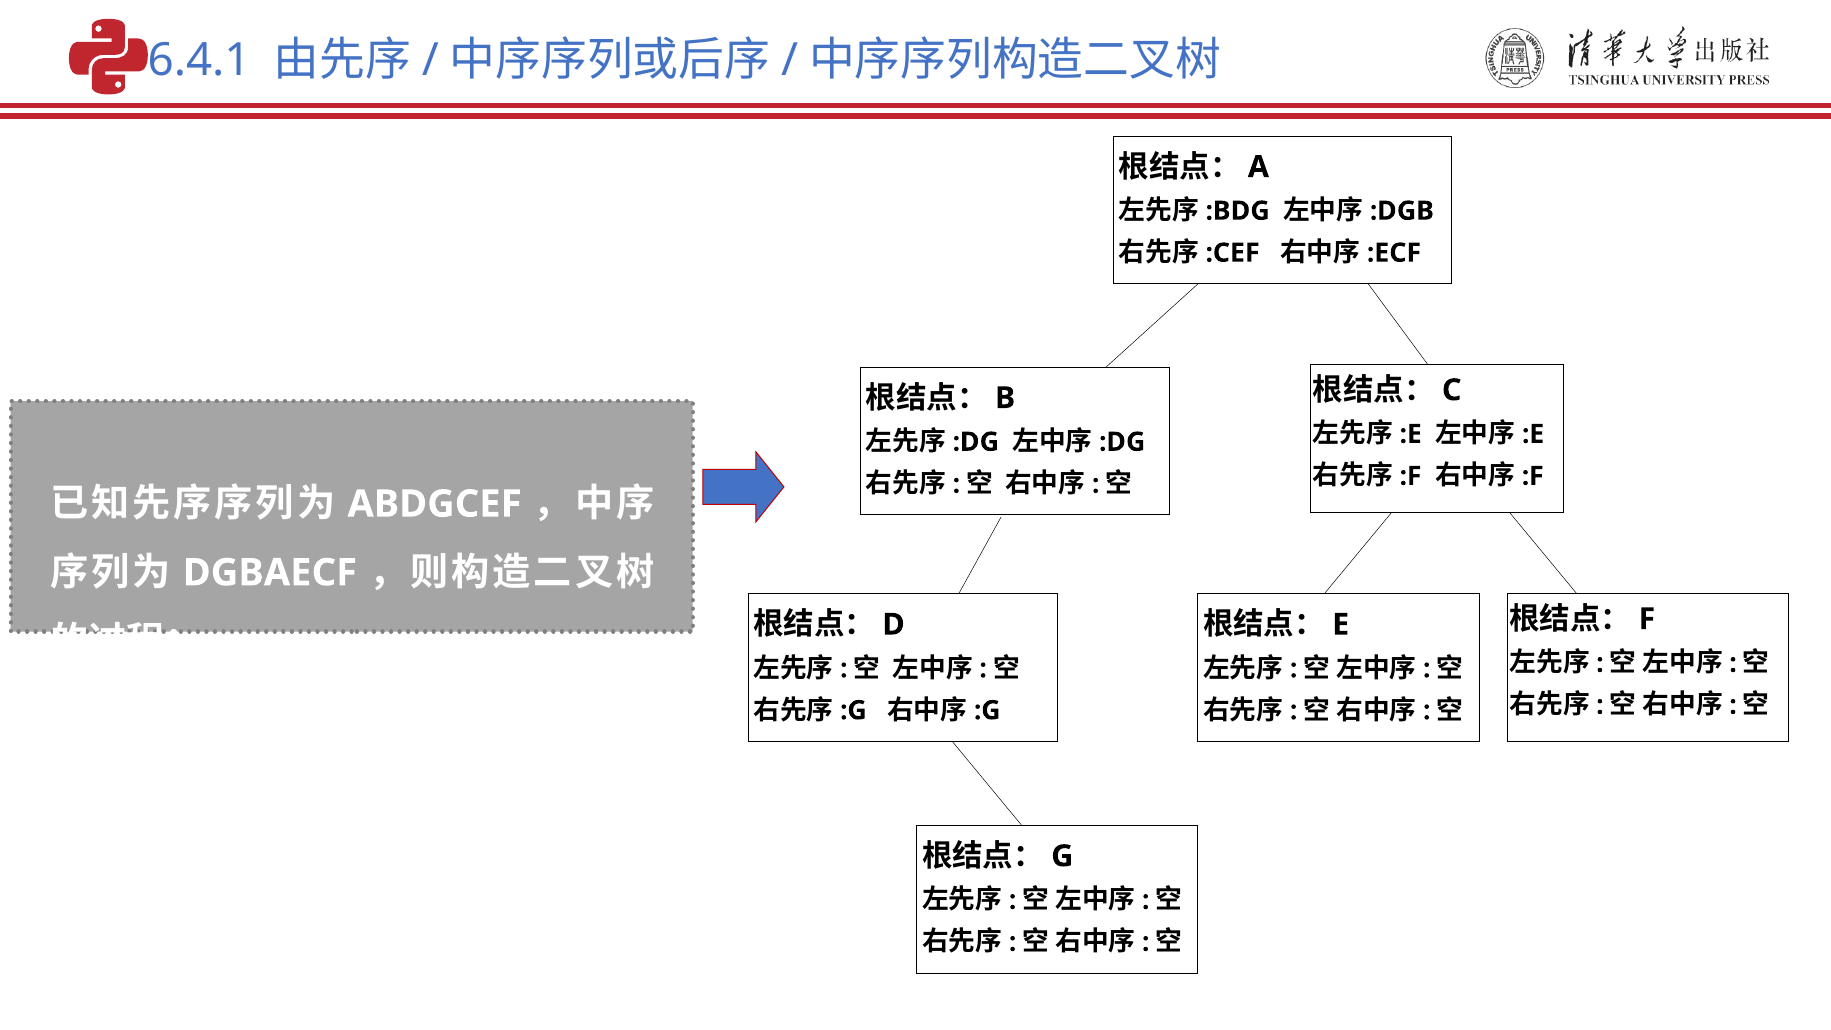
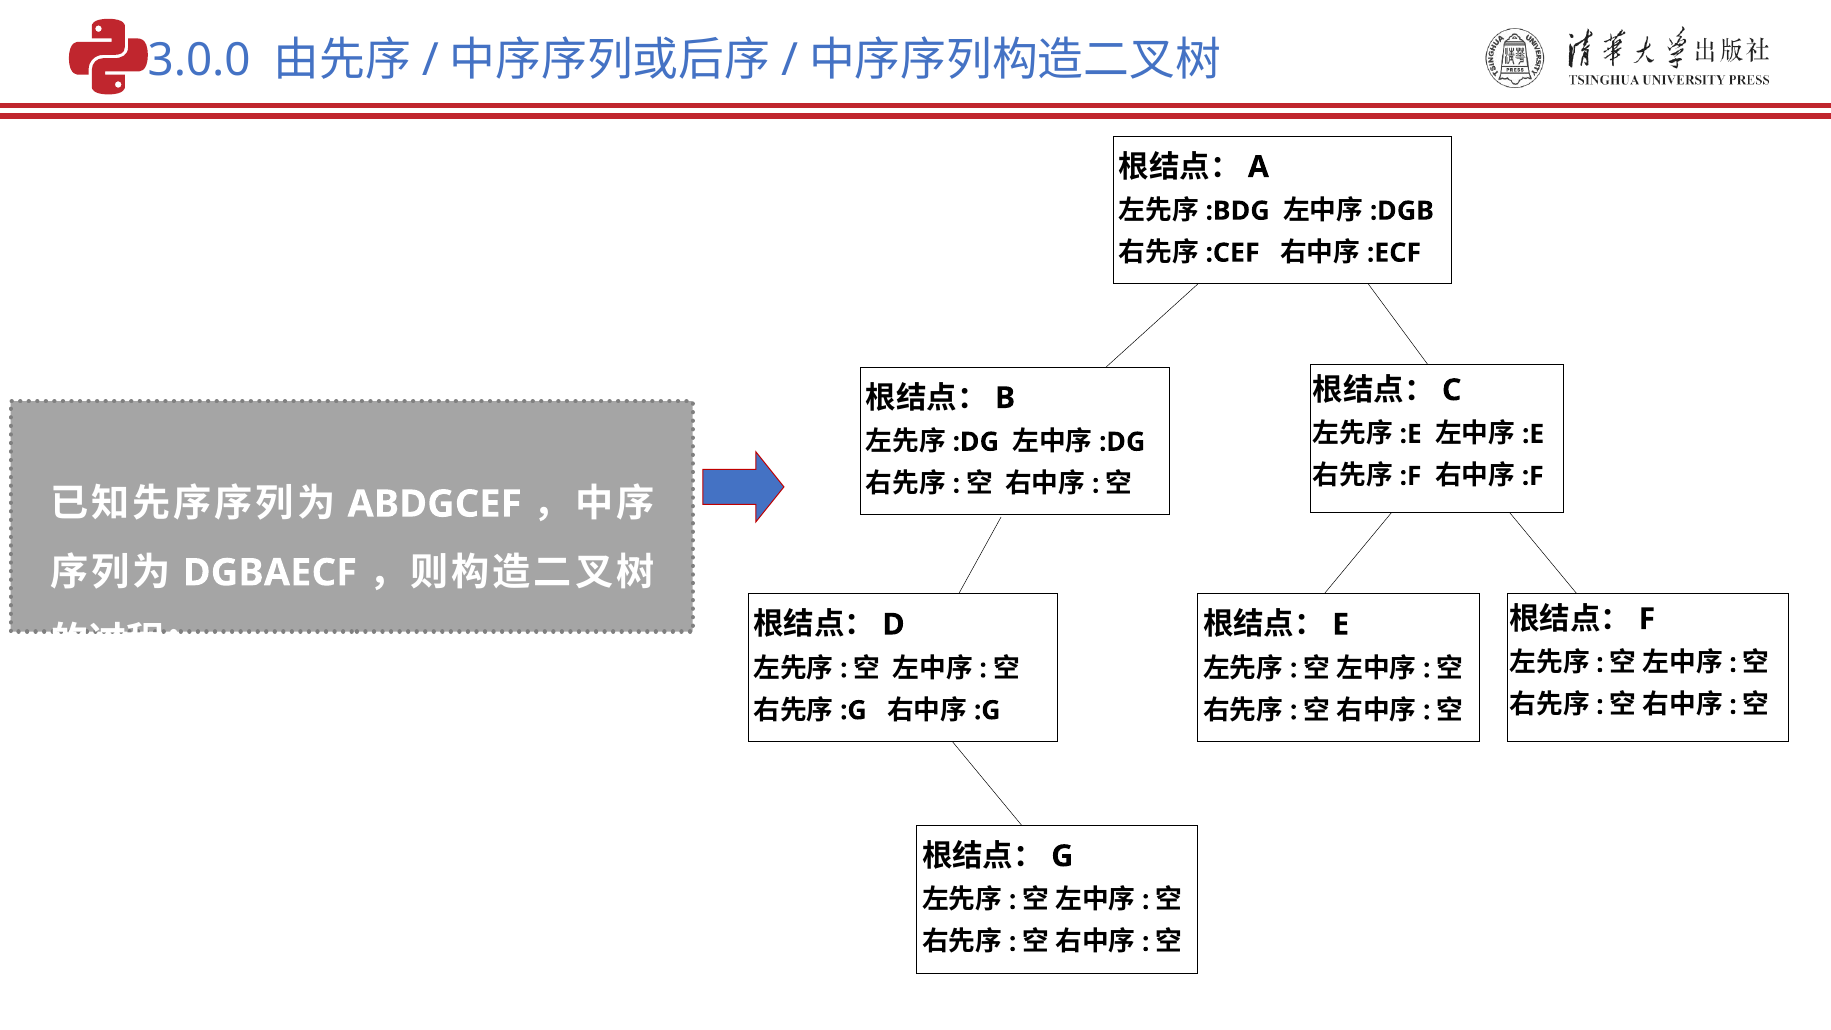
6.4.1: 6.4.1 -> 3.0.0 (199, 60)
